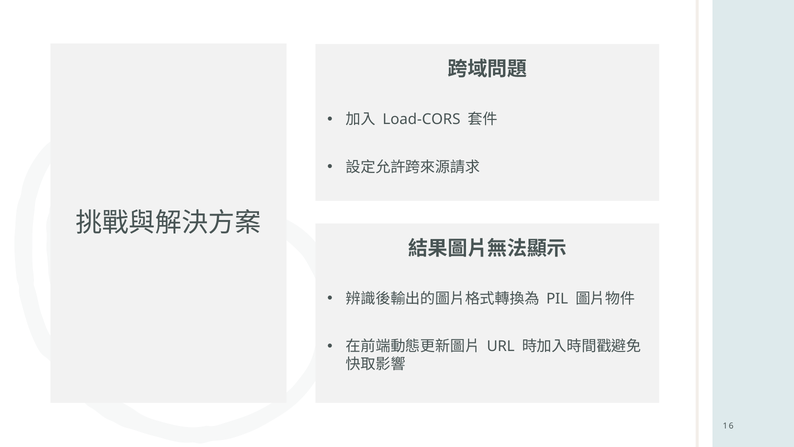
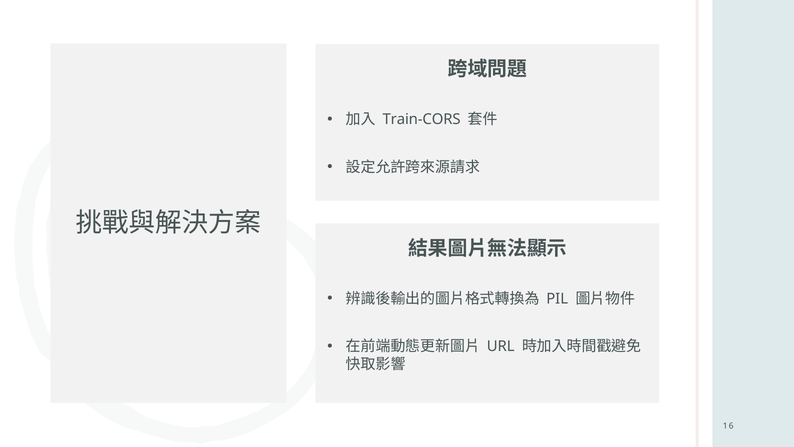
Load-CORS: Load-CORS -> Train-CORS (422, 119)
